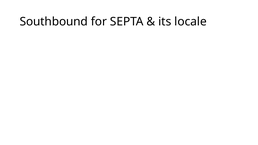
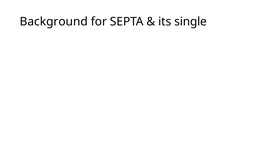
Southbound: Southbound -> Background (54, 22)
locale: locale -> single (191, 22)
